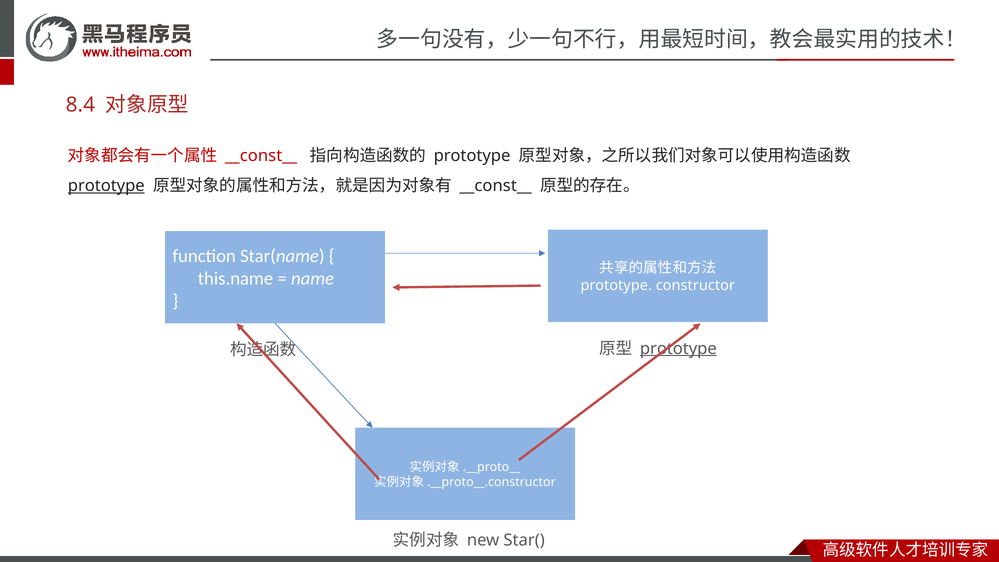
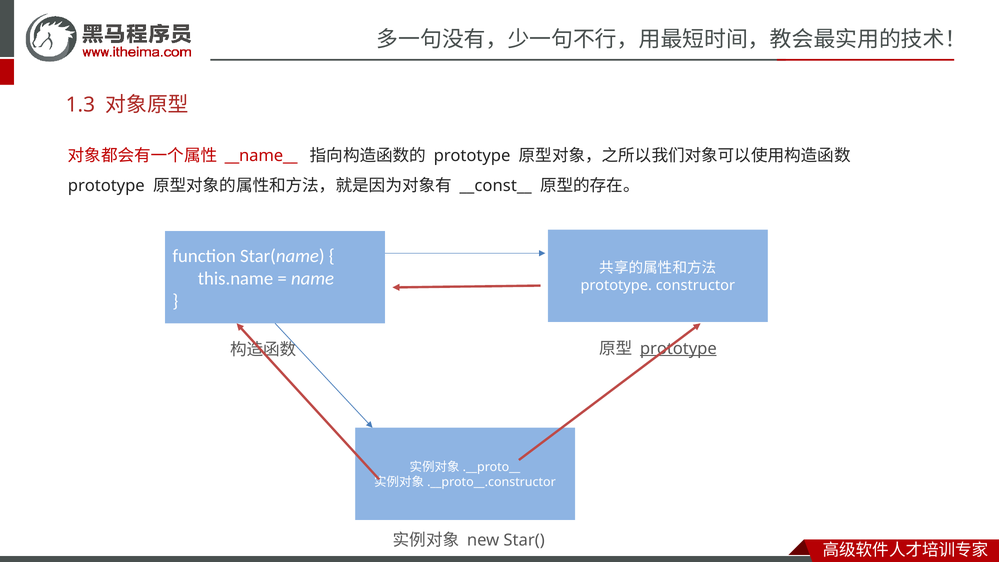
8.4: 8.4 -> 1.3 (80, 105)
__const__: __const__ -> __name__ (261, 156)
prototype underline: present -> none (106, 186)
